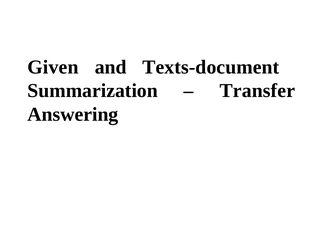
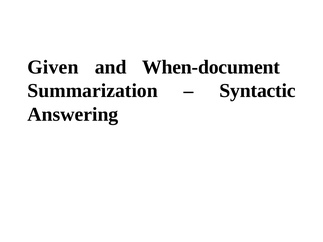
Texts-document: Texts-document -> When-document (211, 67)
Transfer: Transfer -> Syntactic (258, 91)
